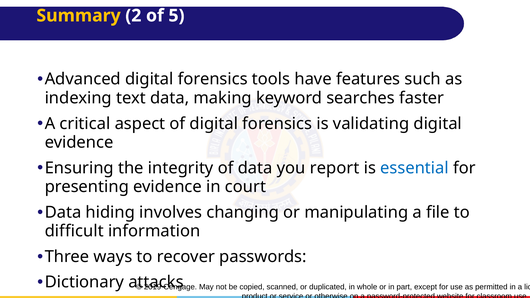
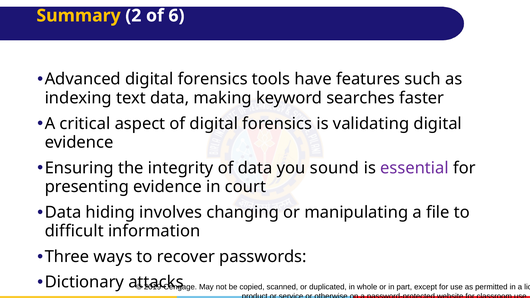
5: 5 -> 6 (176, 16)
report: report -> sound (335, 168)
essential colour: blue -> purple (415, 168)
